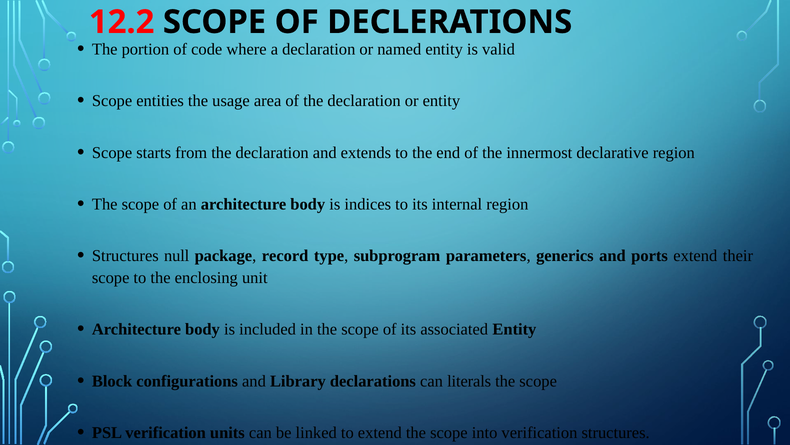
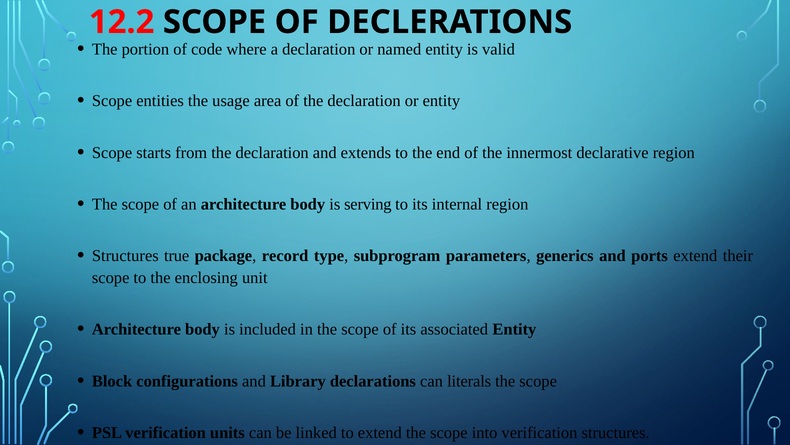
indices: indices -> serving (368, 204)
null: null -> true (177, 256)
